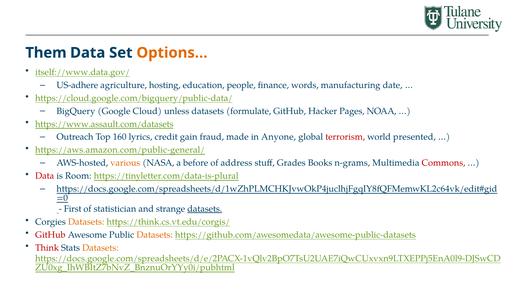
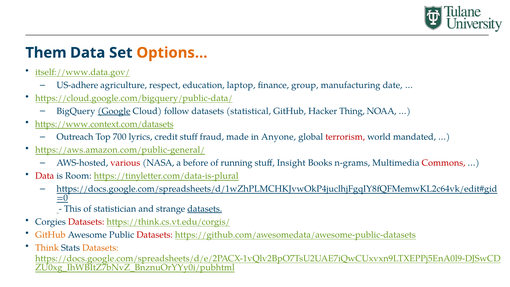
hosting: hosting -> respect (165, 85)
people: people -> laptop (241, 85)
words: words -> group (305, 85)
Google underline: none -> present (114, 111)
unless: unless -> follow (177, 111)
formulate: formulate -> statistical (249, 111)
Pages: Pages -> Thing (352, 111)
https://www.assault.com/datasets: https://www.assault.com/datasets -> https://www.context.com/datasets (104, 124)
160: 160 -> 700 (120, 137)
credit gain: gain -> stuff (189, 137)
presented: presented -> mandated (415, 137)
various colour: orange -> red (125, 163)
address: address -> running (237, 163)
Grades: Grades -> Insight (291, 163)
First: First -> This (73, 209)
Datasets colour: orange -> red (86, 222)
GitHub colour: red -> orange (50, 235)
Datasets colour: orange -> red (155, 235)
Think colour: red -> orange (47, 248)
